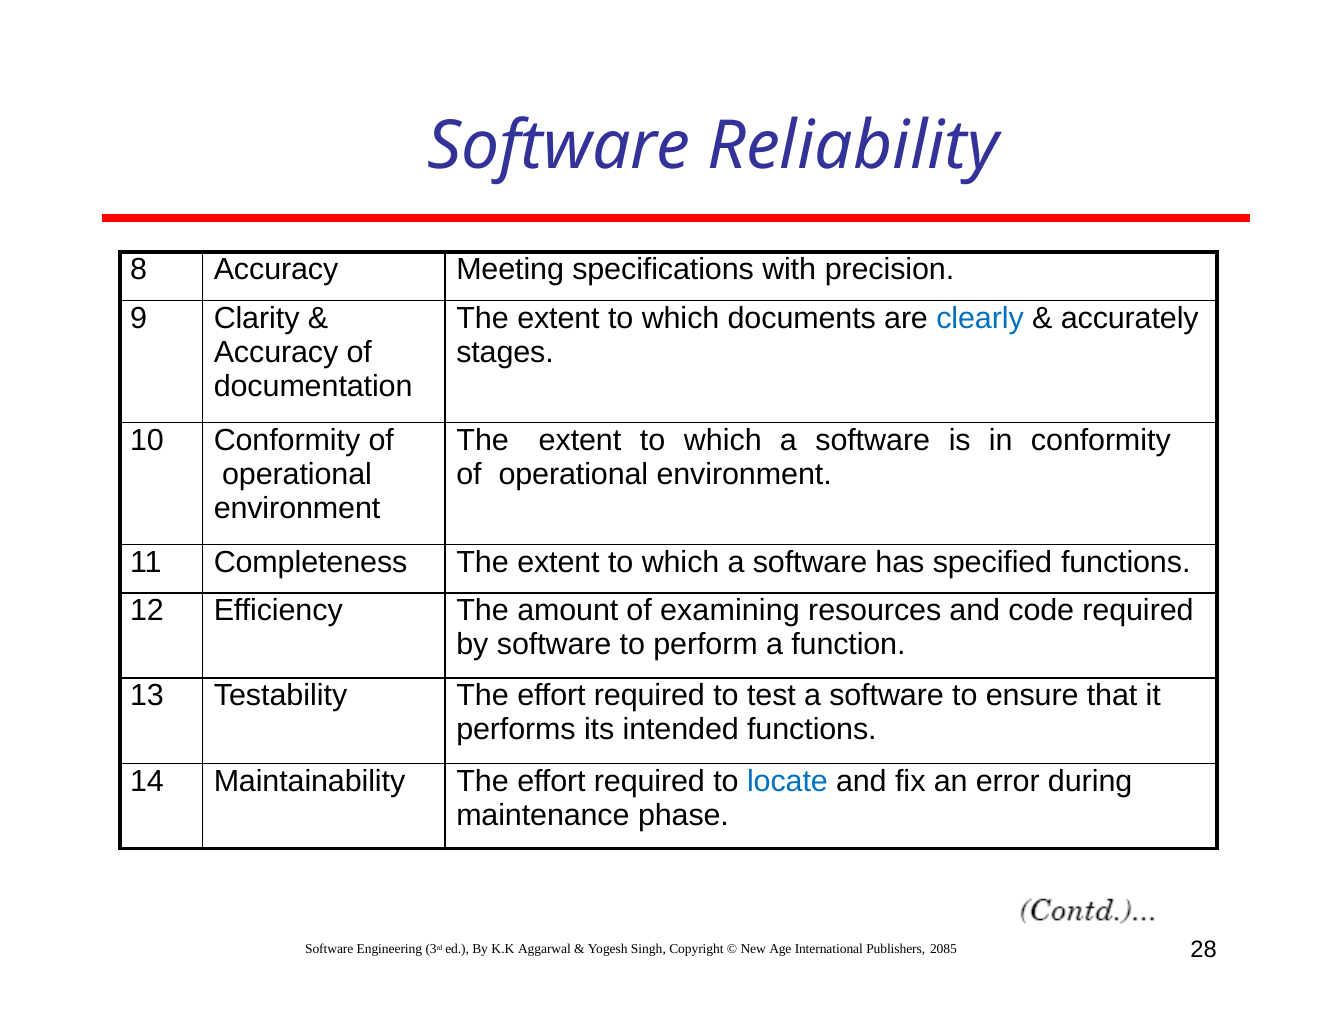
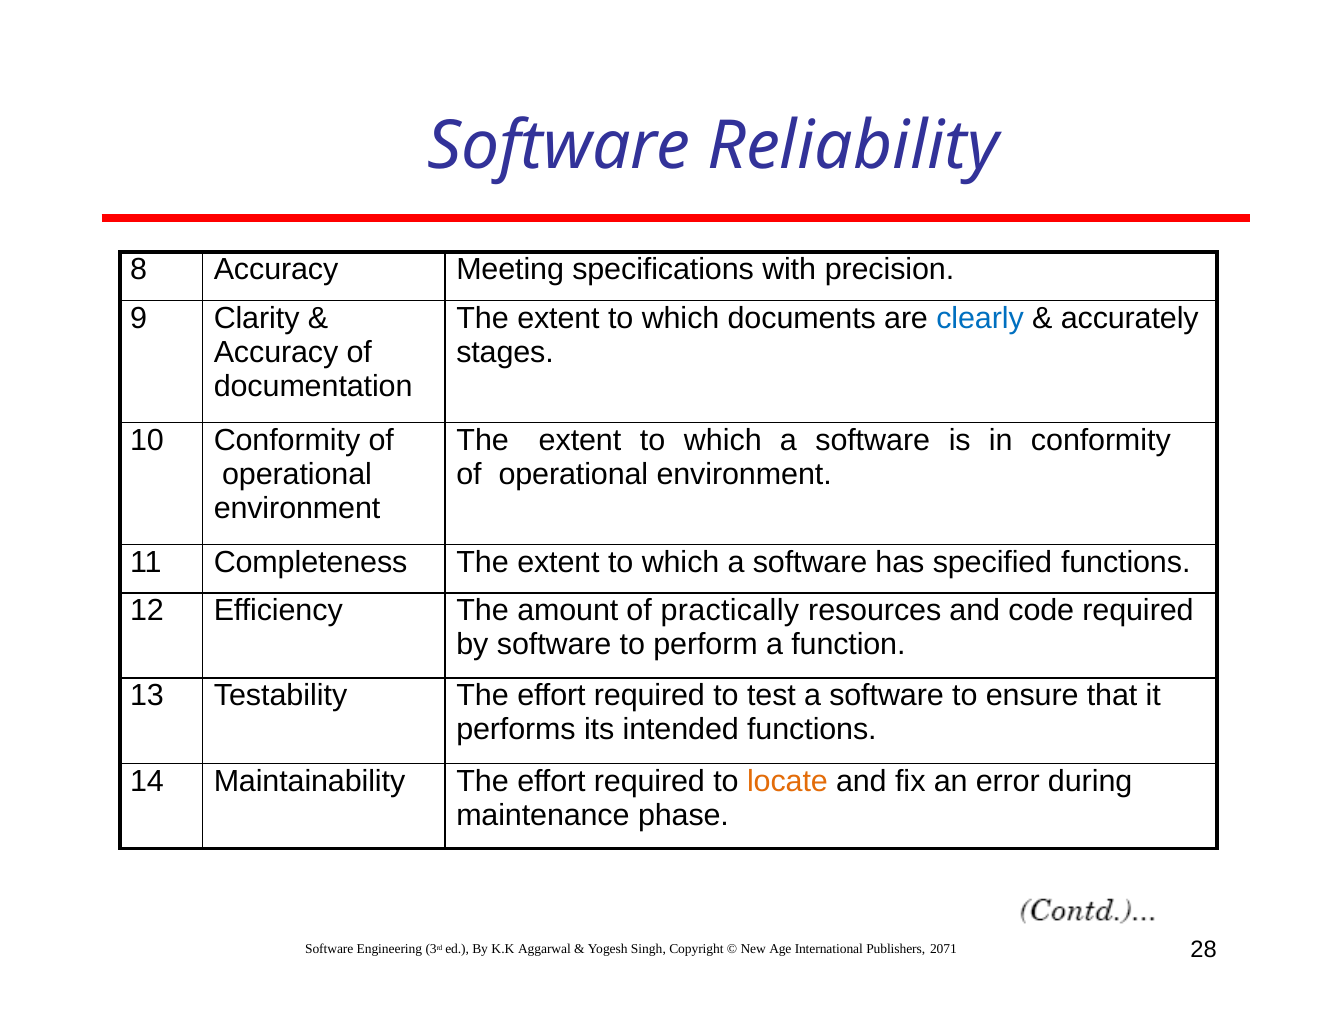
examining: examining -> practically (730, 611)
locate colour: blue -> orange (787, 781)
2085: 2085 -> 2071 (943, 949)
